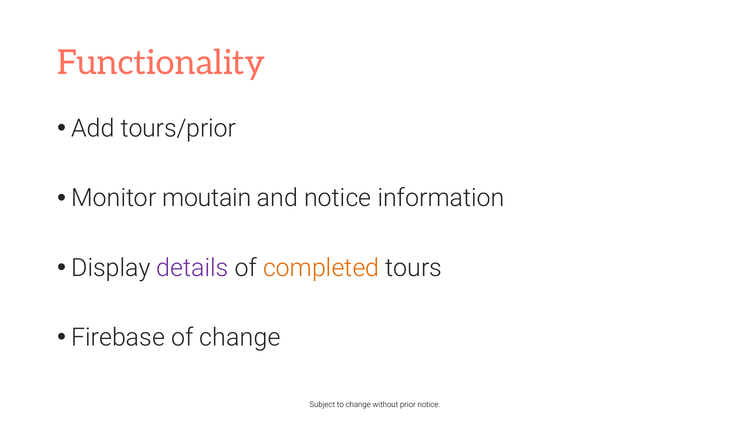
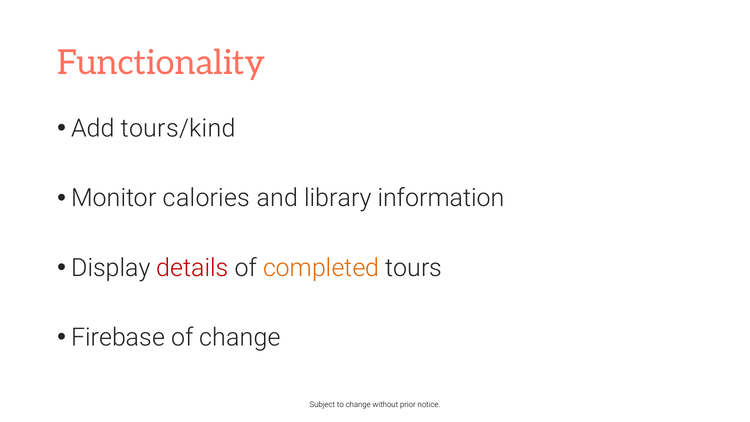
tours/prior: tours/prior -> tours/kind (178, 128)
moutain: moutain -> calories (207, 198)
and notice: notice -> library (338, 198)
details colour: purple -> red (193, 268)
